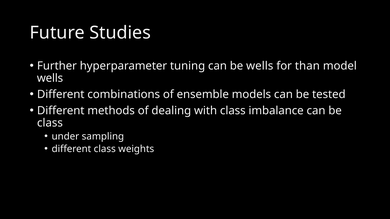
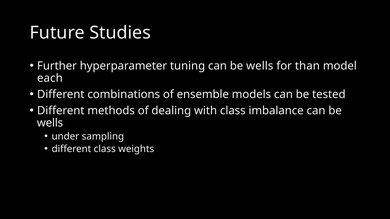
wells: wells -> each (50, 78)
class: class -> wells (50, 123)
